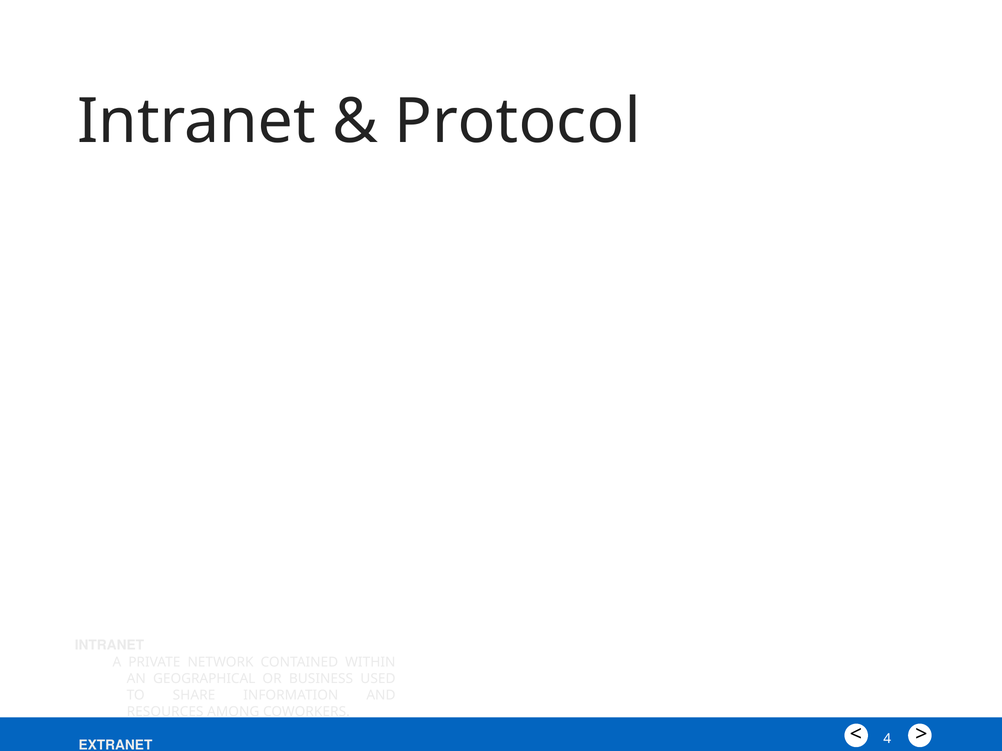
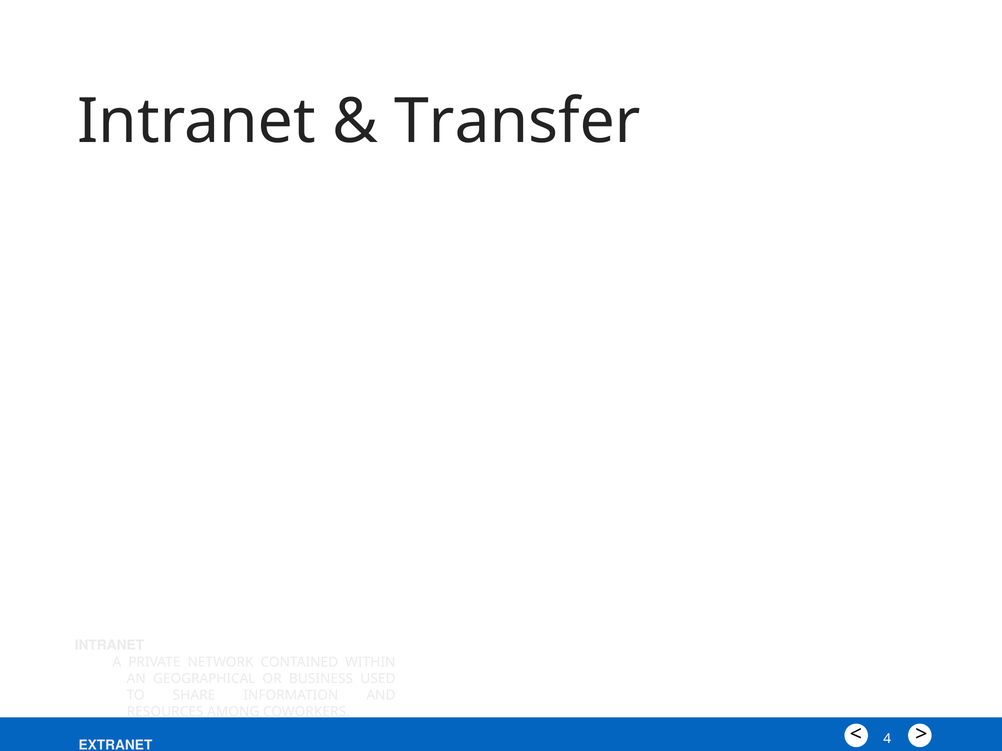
Protocol: Protocol -> Transfer (517, 122)
